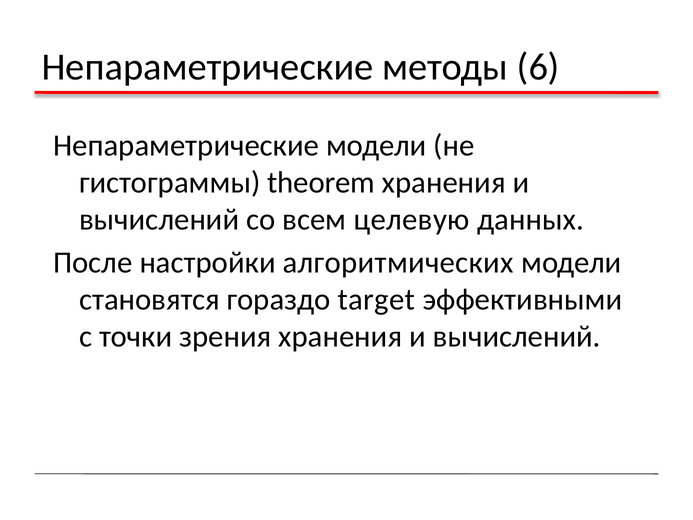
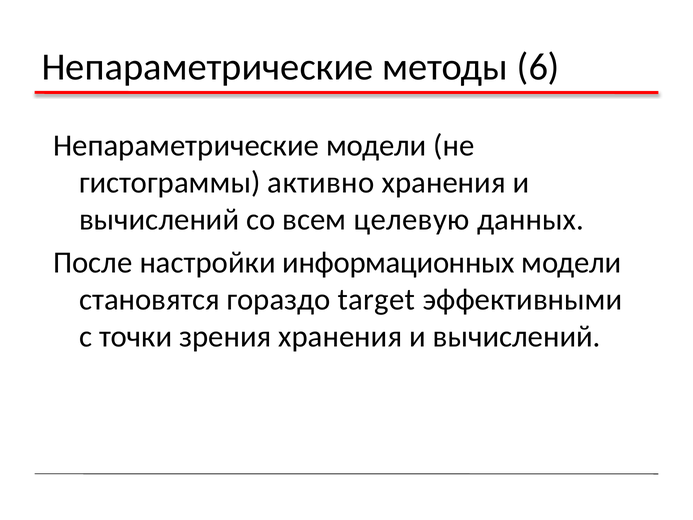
theorem: theorem -> активно (321, 182)
алгоритмических: алгоритмических -> информационных (399, 262)
